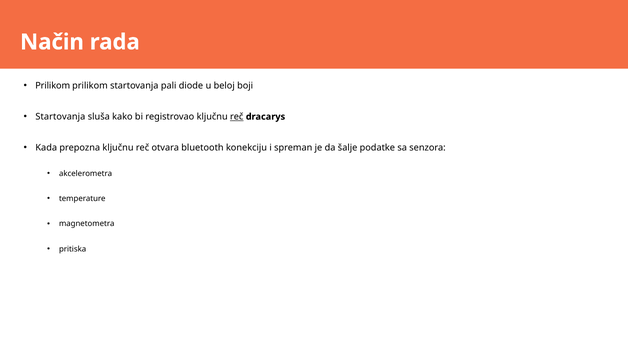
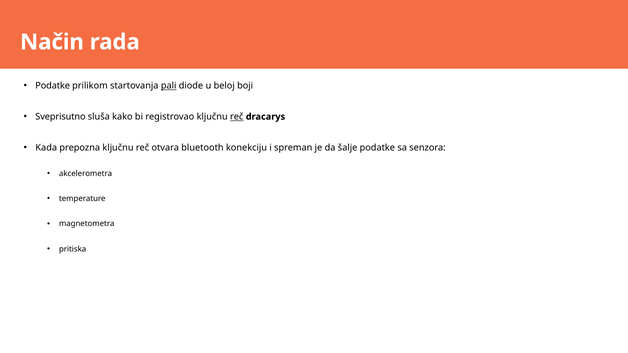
Prilikom: Prilikom -> Podatke (53, 86)
pali underline: none -> present (169, 86)
Startovanja: Startovanja -> Sveprisutno (60, 117)
